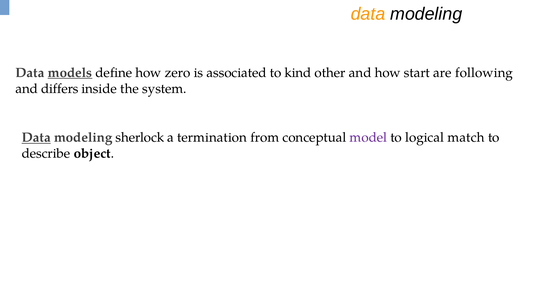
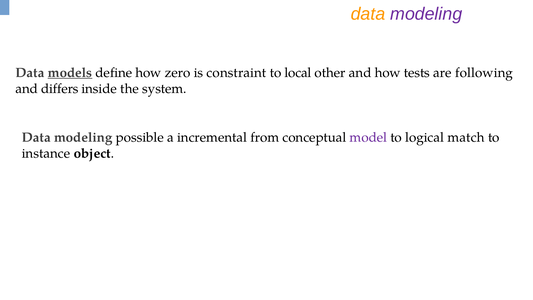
modeling colour: black -> purple (426, 14)
associated: associated -> constraint (236, 73)
kind: kind -> local (298, 73)
start: start -> tests (417, 73)
Data underline: present -> none (36, 137)
sherlock: sherlock -> possible (140, 137)
termination: termination -> incremental (212, 137)
describe: describe -> instance (46, 153)
